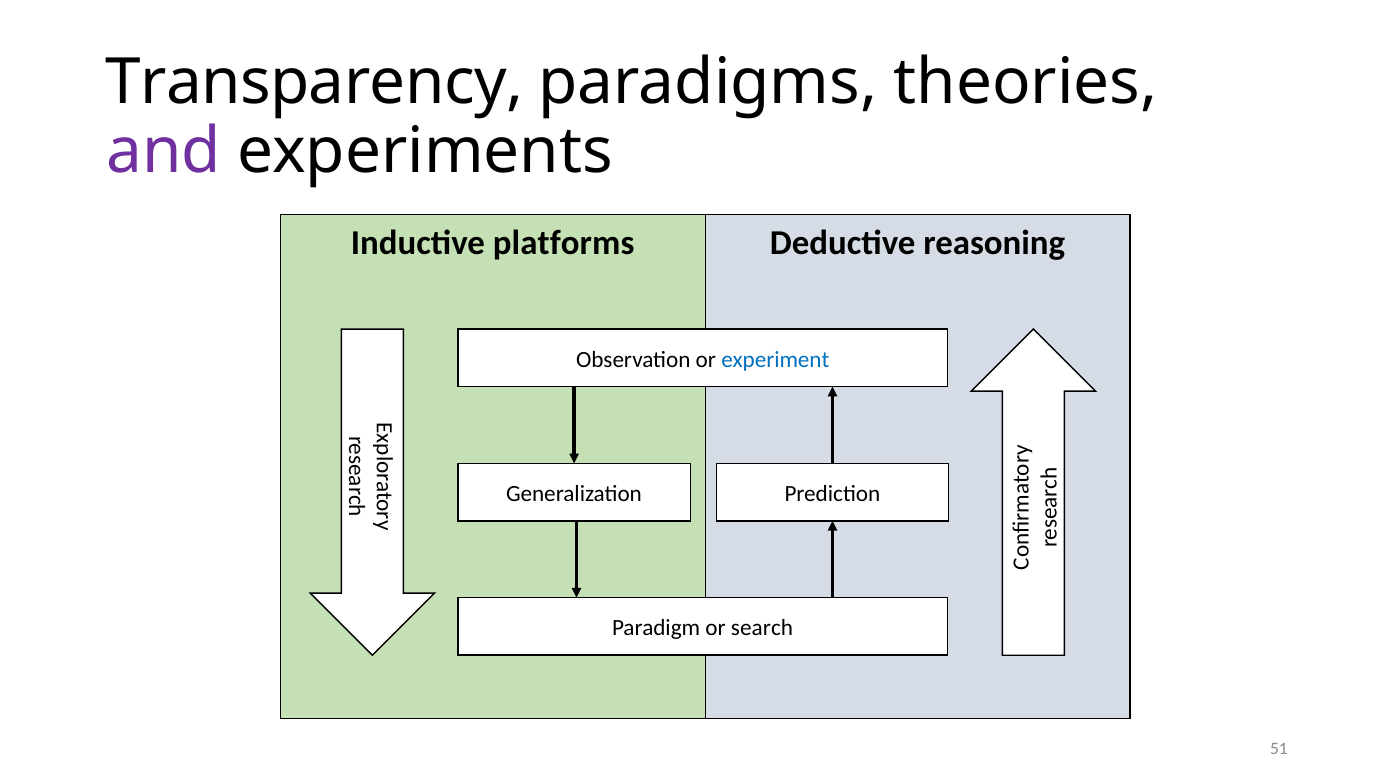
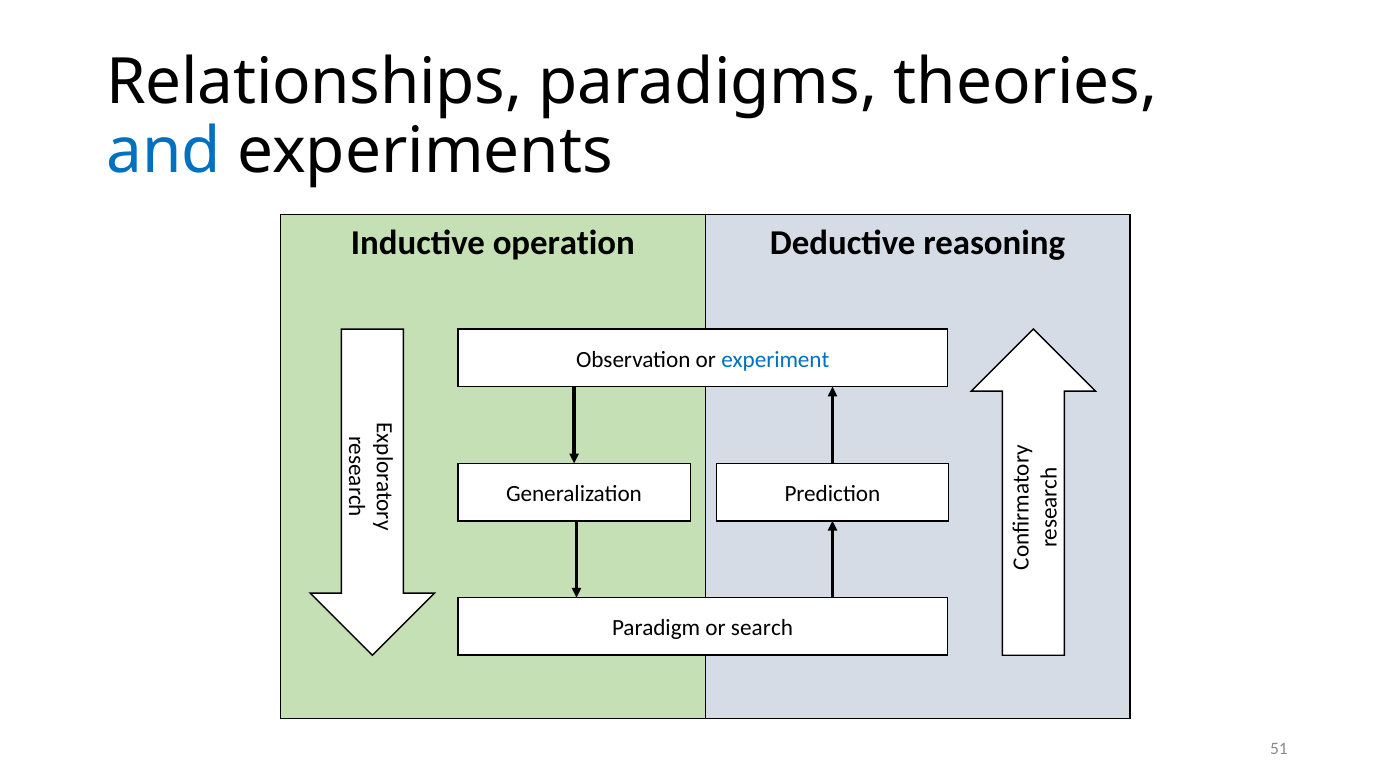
Transparency: Transparency -> Relationships (314, 83)
and colour: purple -> blue (164, 152)
platforms: platforms -> operation (564, 243)
